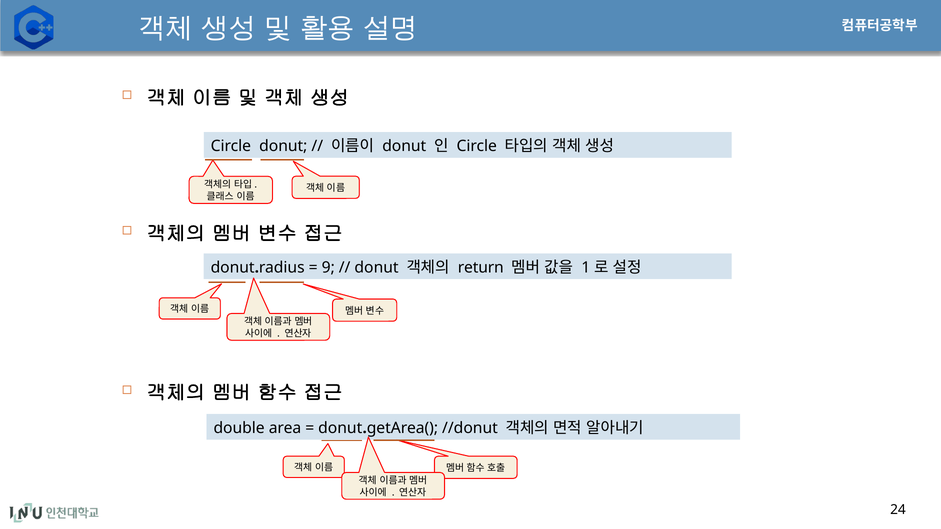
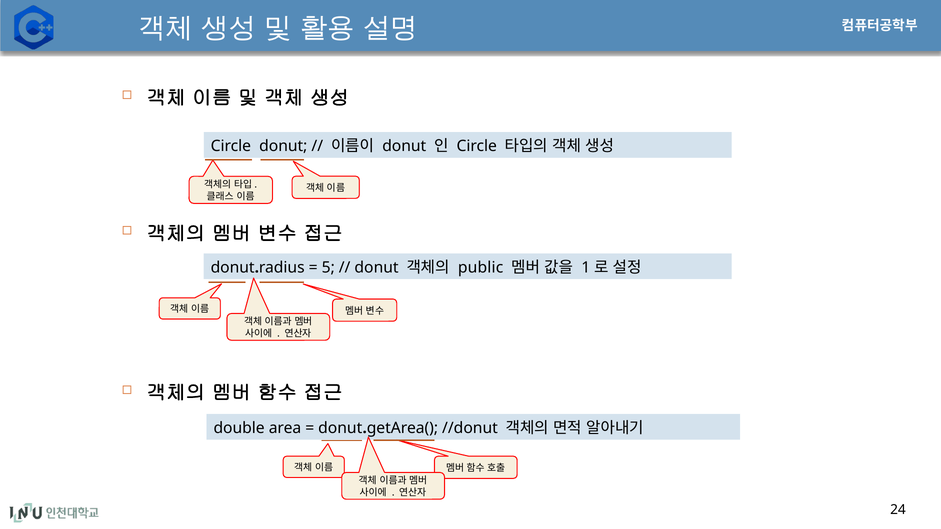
9: 9 -> 5 (328, 268)
return: return -> public (481, 268)
